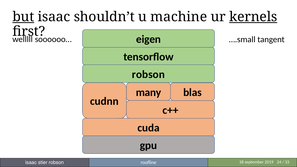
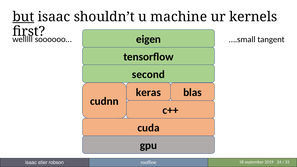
kernels underline: present -> none (253, 17)
robson: robson -> second (148, 74)
many: many -> keras (148, 92)
